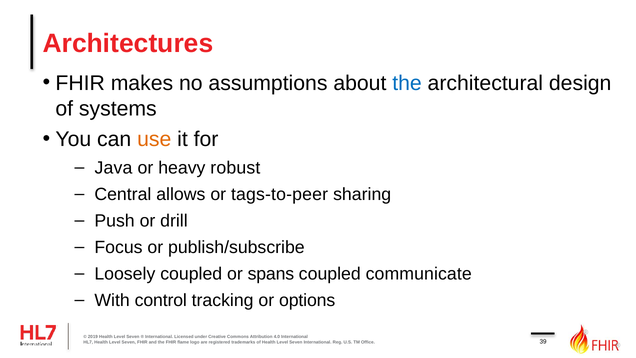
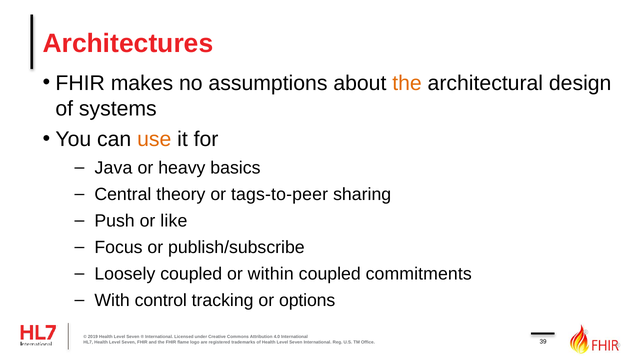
the colour: blue -> orange (407, 83)
robust: robust -> basics (235, 168)
allows: allows -> theory (181, 194)
drill: drill -> like (174, 221)
spans: spans -> within (271, 274)
communicate: communicate -> commitments (419, 274)
